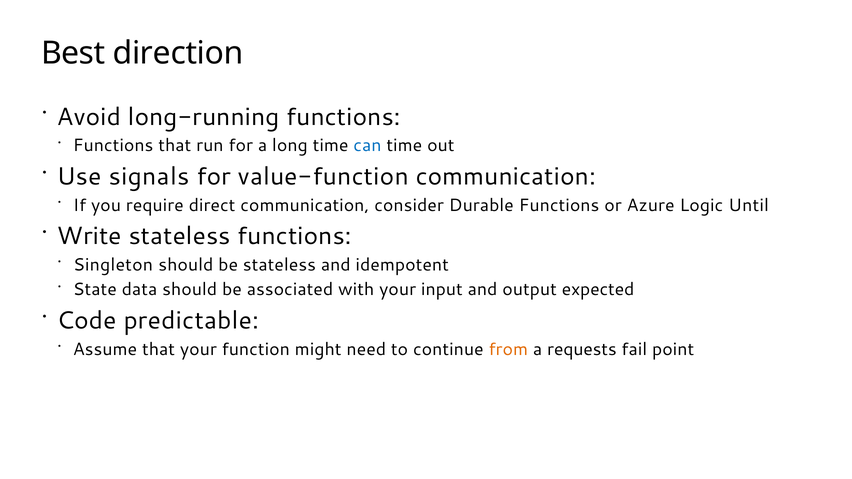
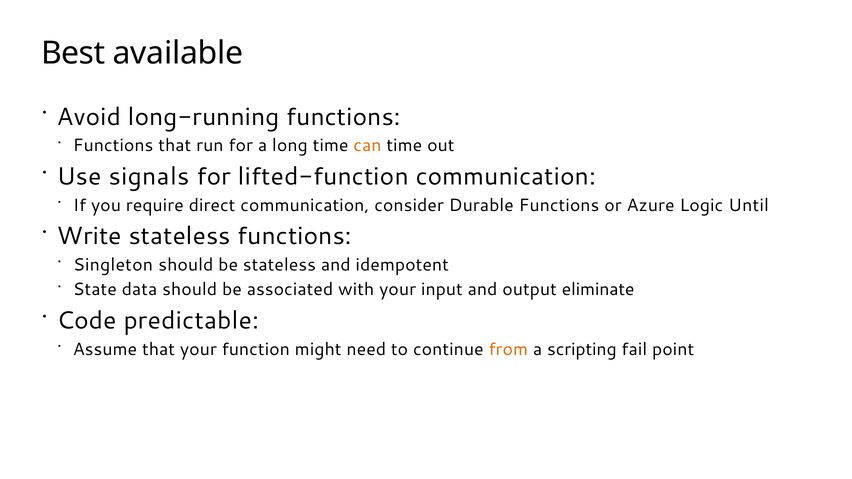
direction: direction -> available (178, 53)
can colour: blue -> orange (367, 146)
value-function: value-function -> lifted-function (323, 177)
expected: expected -> eliminate (598, 290)
requests: requests -> scripting (582, 349)
